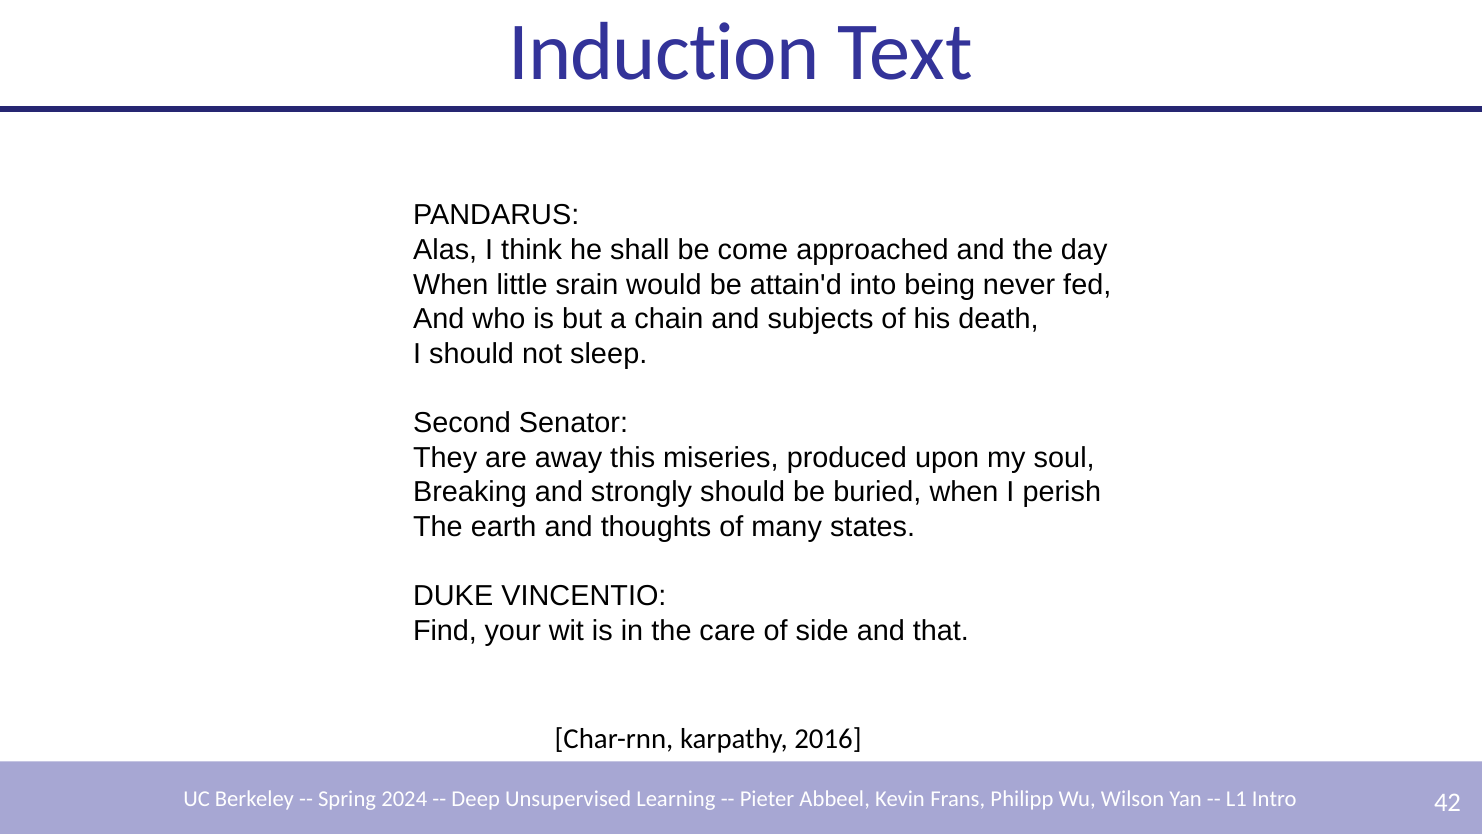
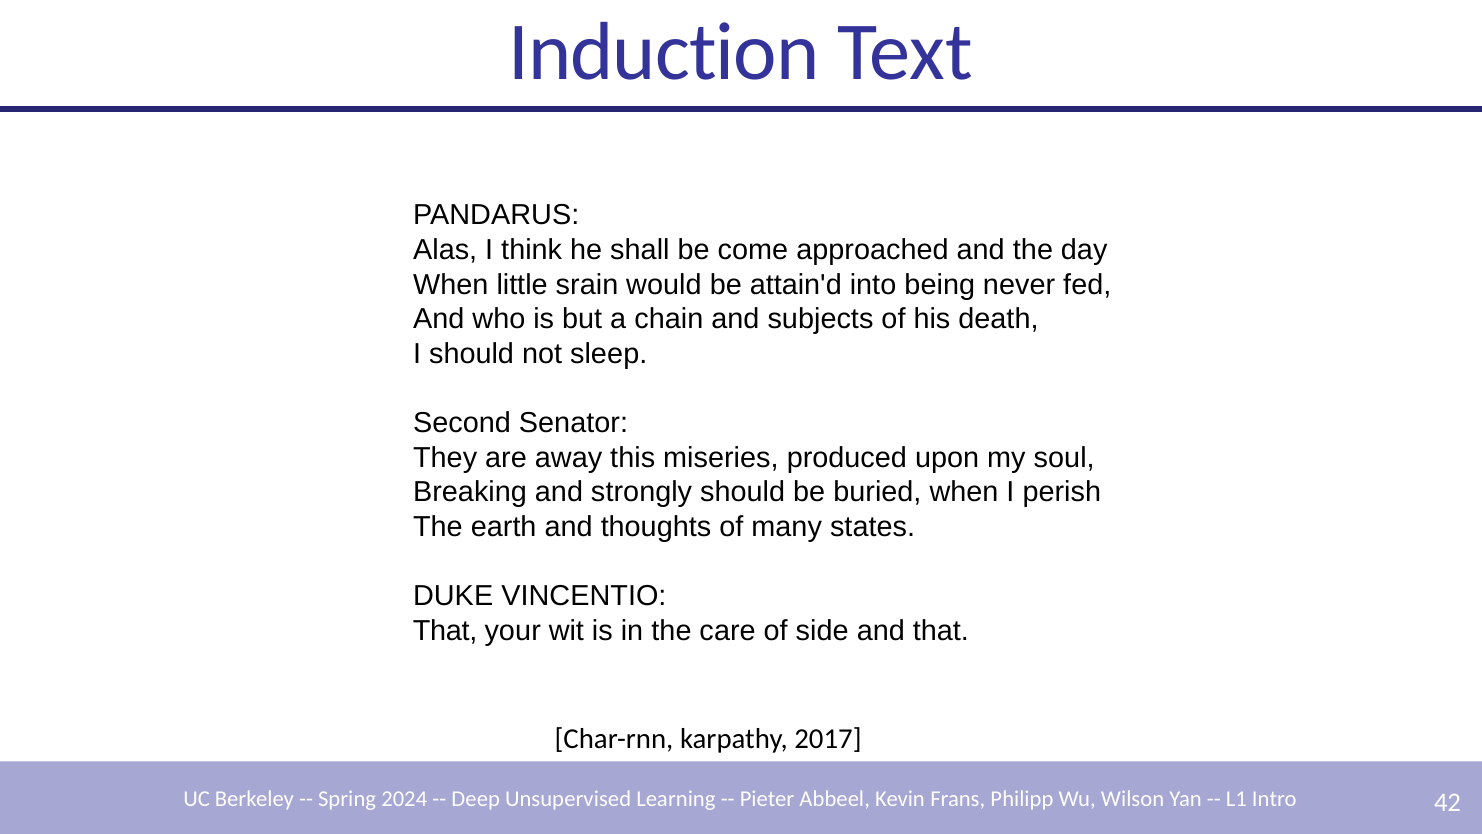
Find: Find -> That (445, 631)
2016: 2016 -> 2017 (828, 739)
